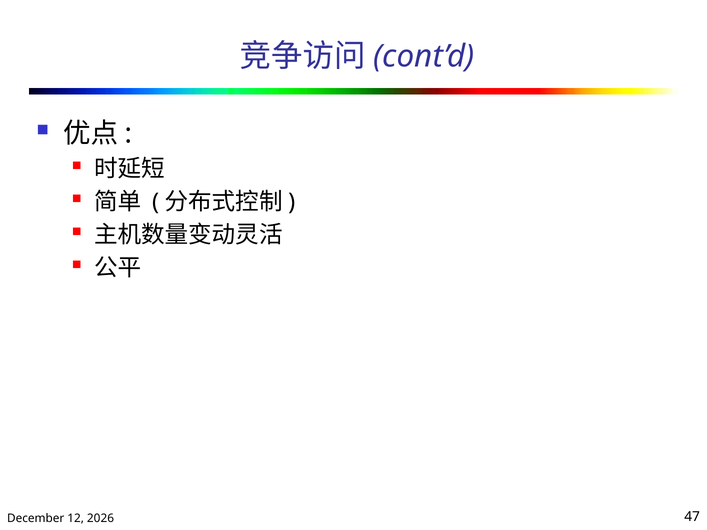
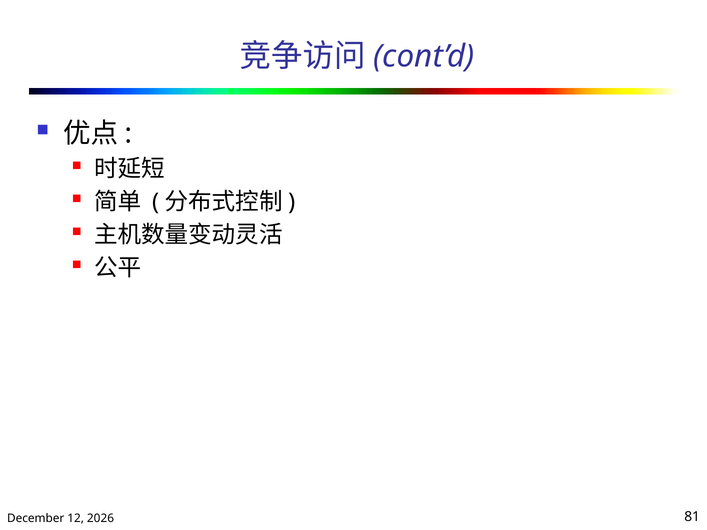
47: 47 -> 81 (692, 517)
